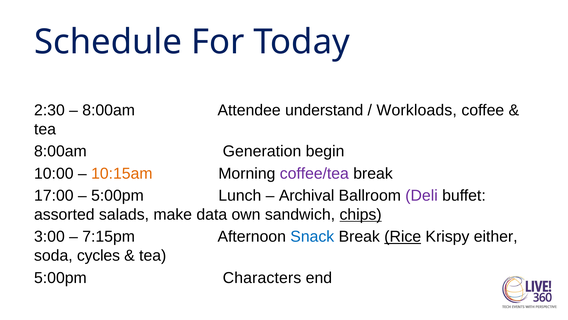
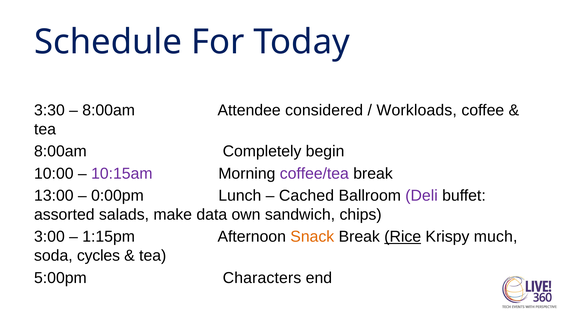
2:30: 2:30 -> 3:30 (49, 110)
understand: understand -> considered (324, 110)
Generation: Generation -> Completely (262, 151)
10:15am colour: orange -> purple (122, 173)
17:00: 17:00 -> 13:00 (54, 195)
5:00pm: 5:00pm -> 0:00pm (117, 195)
Archival: Archival -> Cached (307, 195)
chips underline: present -> none (361, 214)
7:15pm: 7:15pm -> 1:15pm (109, 236)
Snack colour: blue -> orange (312, 236)
either: either -> much (496, 236)
